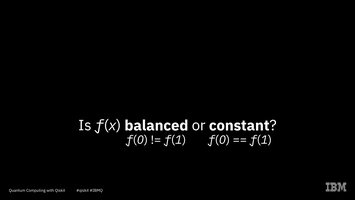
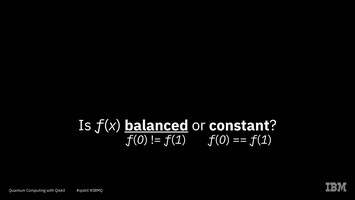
balanced underline: none -> present (156, 125)
